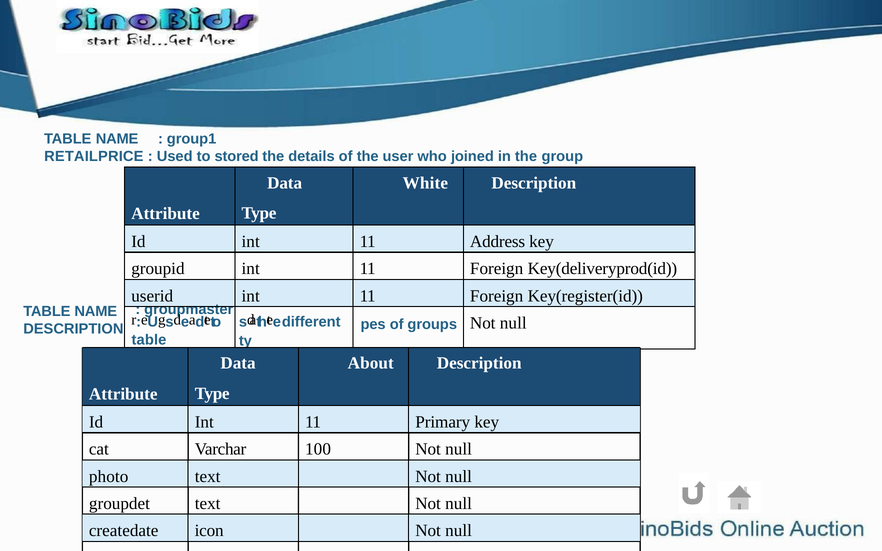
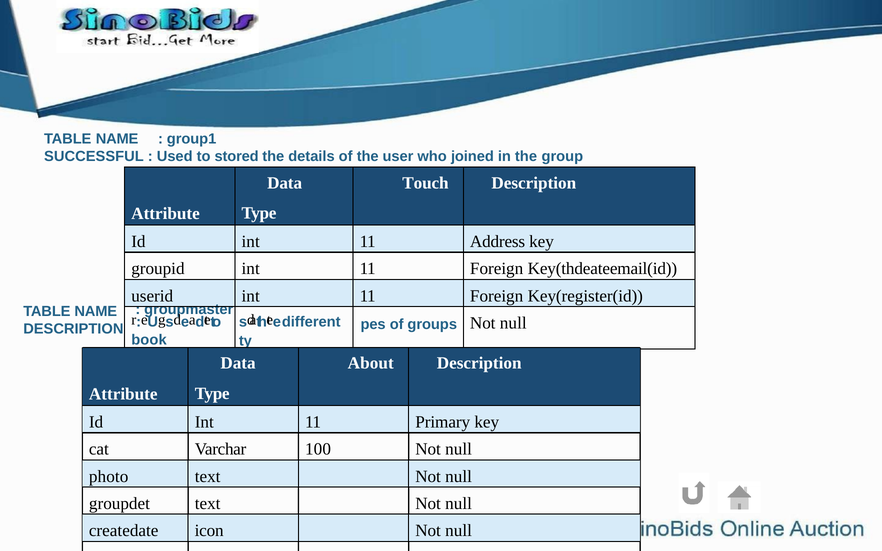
RETAILPRICE: RETAILPRICE -> SUCCESSFUL (94, 156)
White: White -> Touch (425, 183)
Key(deliveryprod(id: Key(deliveryprod(id -> Key(thdeateemail(id (602, 269)
table: table -> book (149, 340)
